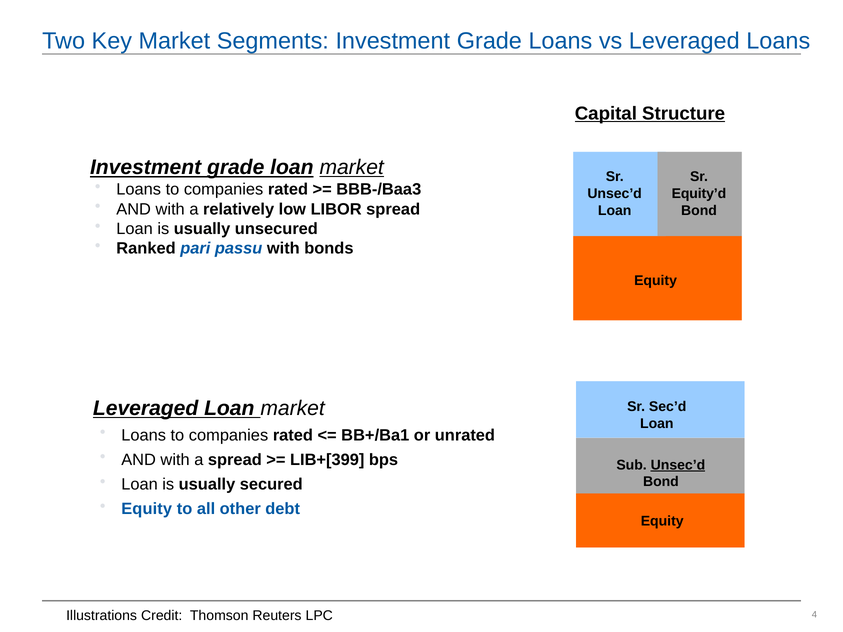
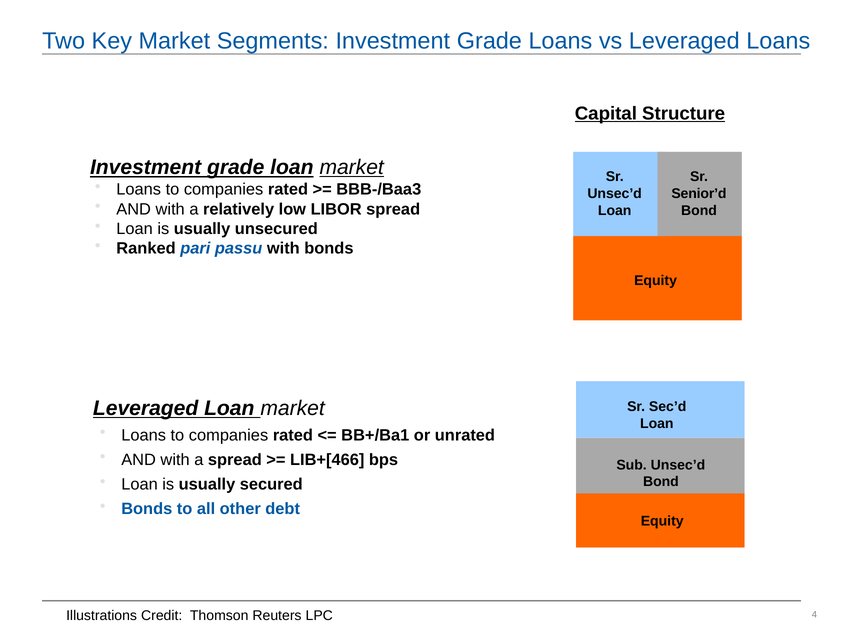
Equity’d: Equity’d -> Senior’d (699, 194)
LIB+[399: LIB+[399 -> LIB+[466 (327, 460)
Unsec’d underline: present -> none (678, 465)
Equity: Equity -> Bonds (147, 509)
